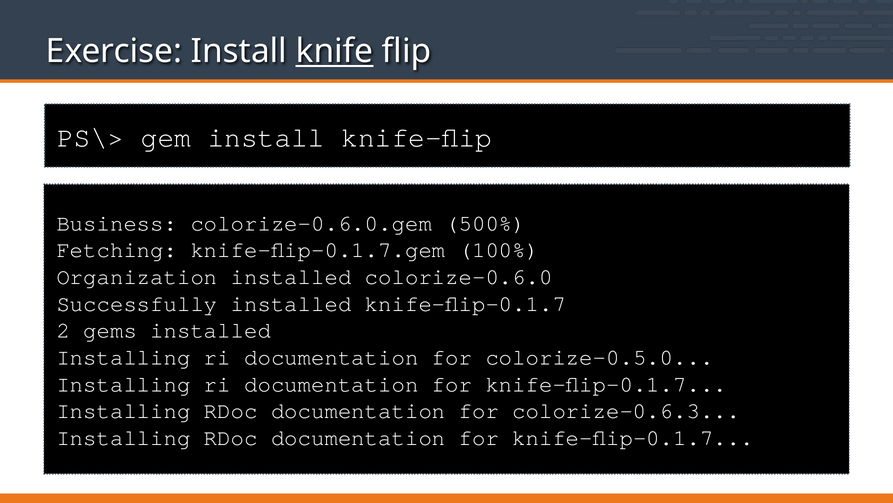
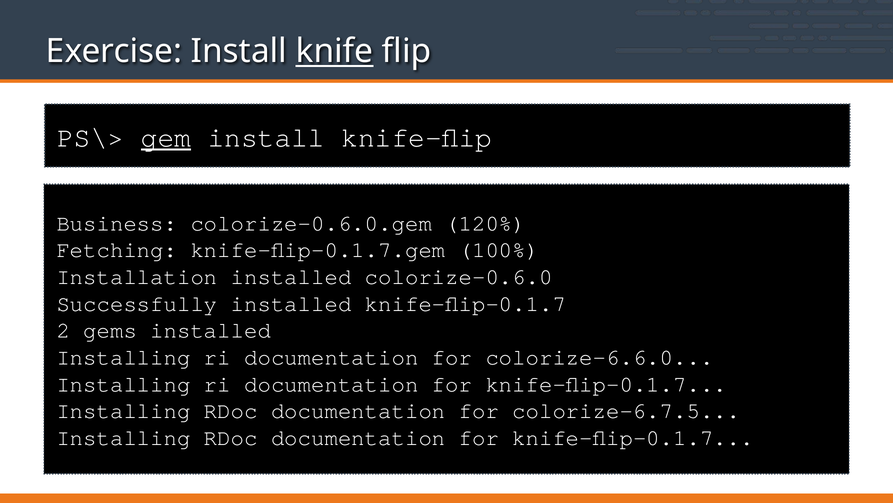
gem underline: none -> present (166, 137)
500%: 500% -> 120% (486, 223)
Organization: Organization -> Installation (137, 277)
colorize-0.5.0: colorize-0.5.0 -> colorize-6.6.0 (599, 357)
colorize-0.6.3: colorize-0.6.3 -> colorize-6.7.5 (626, 410)
